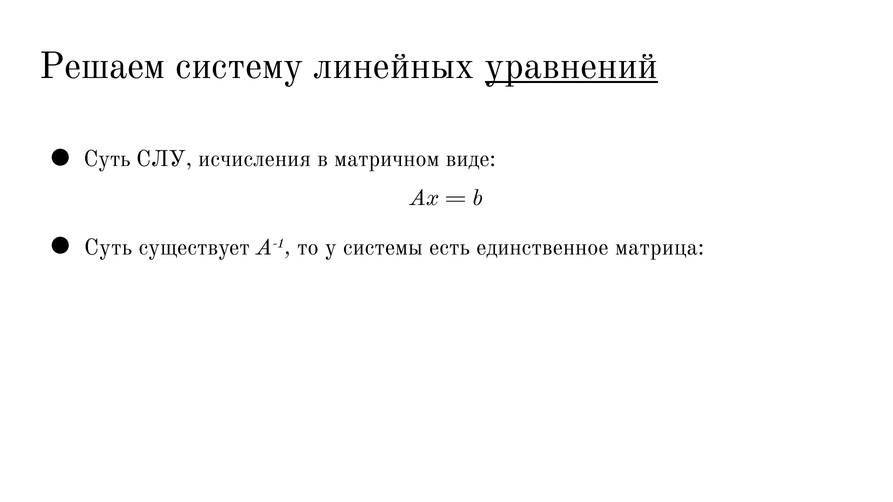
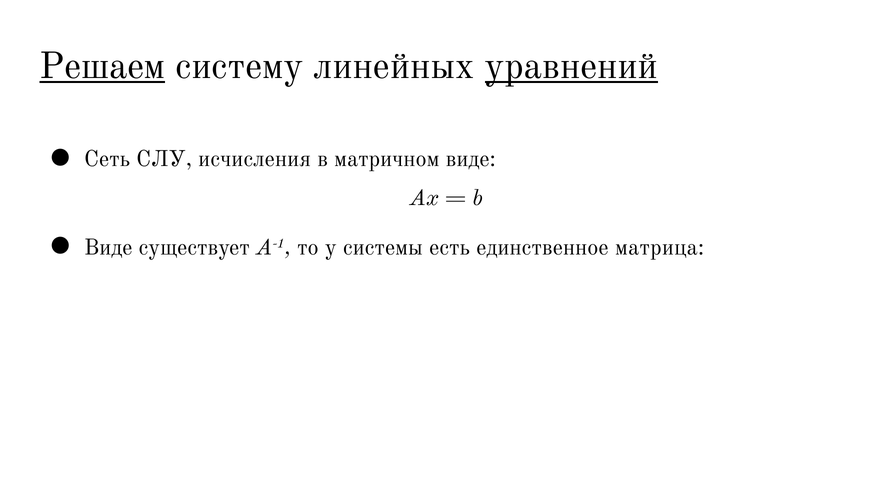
Решаем underline: none -> present (102, 66)
Суть: Суть -> Сеть (107, 159)
Суть: Суть -> Виде (108, 247)
